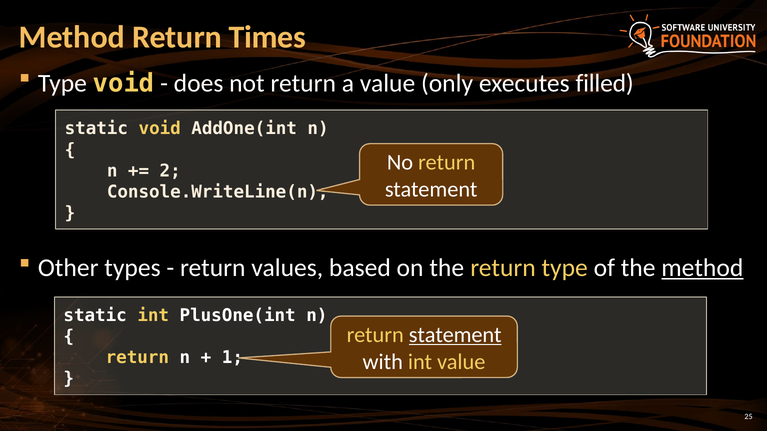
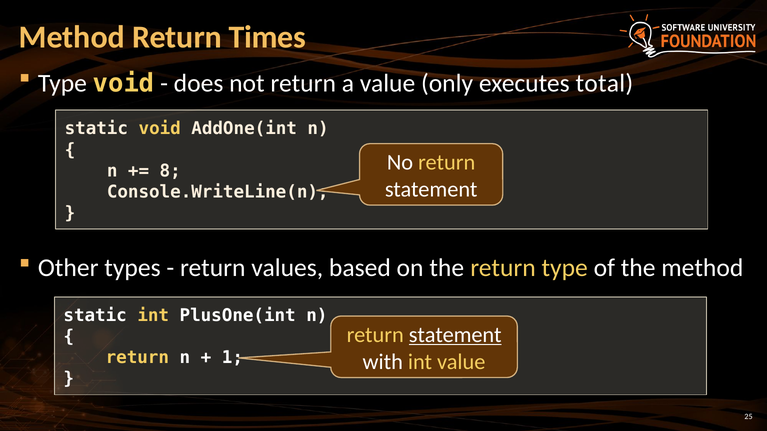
filled: filled -> total (604, 83)
2: 2 -> 8 (170, 171)
method underline: present -> none (702, 268)
